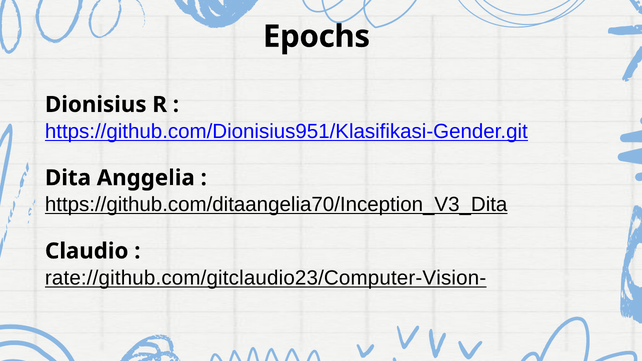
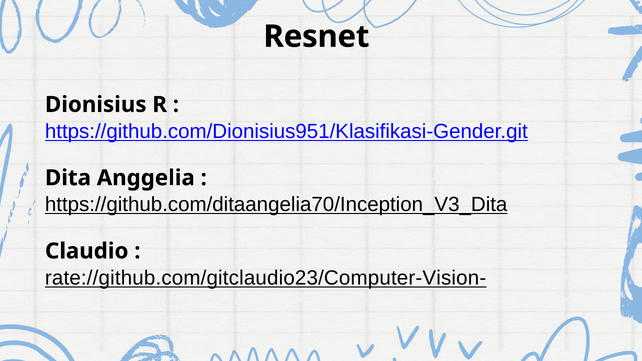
Epochs: Epochs -> Resnet (316, 37)
